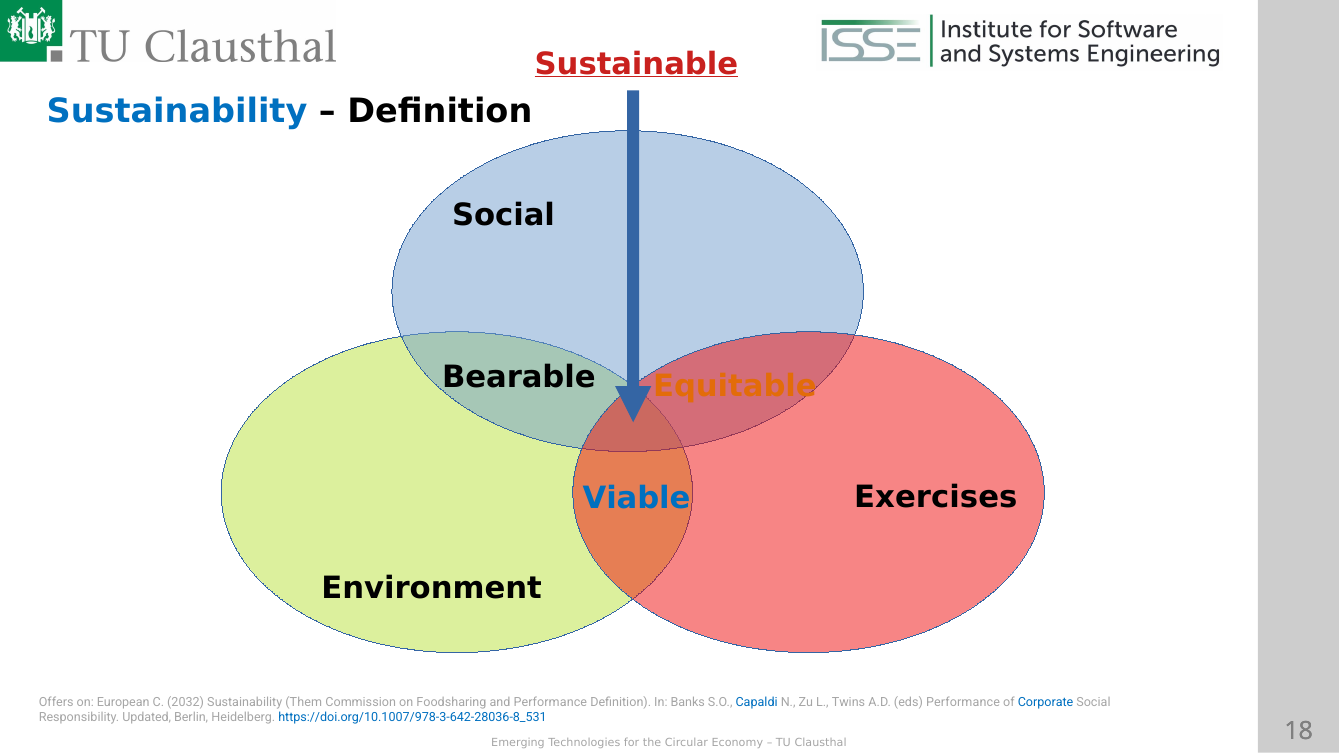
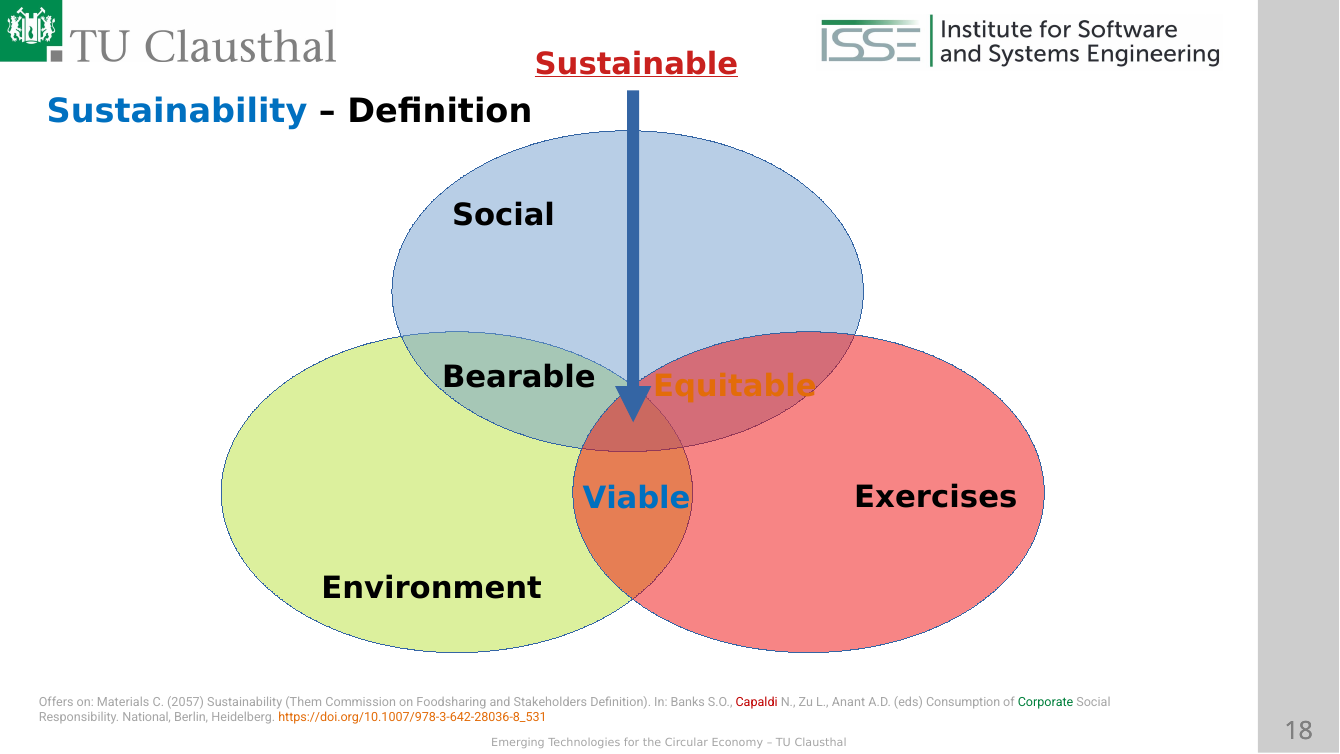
European: European -> Materials (123, 702)
2032: 2032 -> 2057 (186, 702)
and Performance: Performance -> Stakeholders (550, 702)
Capaldi colour: blue -> red (757, 702)
Twins: Twins -> Anant (848, 702)
eds Performance: Performance -> Consumption (963, 702)
Corporate colour: blue -> green (1046, 702)
Updated: Updated -> National (147, 717)
https://doi.org/10.1007/978-3-642-28036-8_531 colour: blue -> orange (413, 717)
